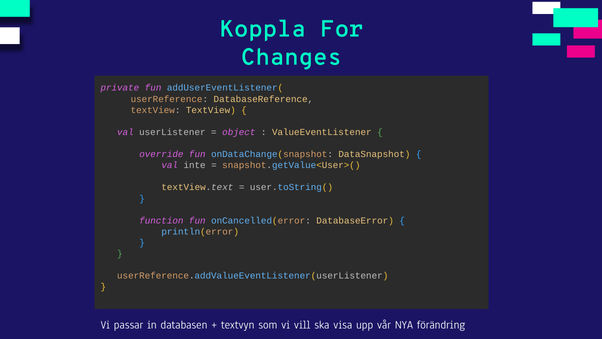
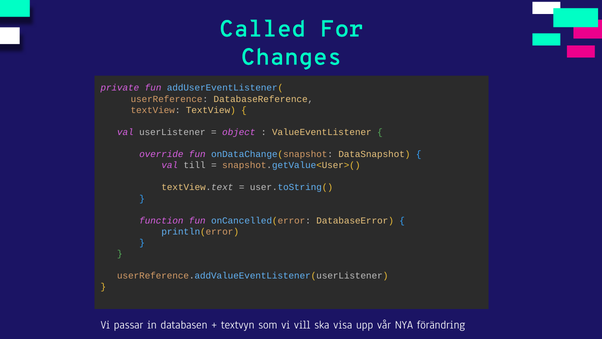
Koppla: Koppla -> Called (263, 29)
inte: inte -> till (195, 165)
